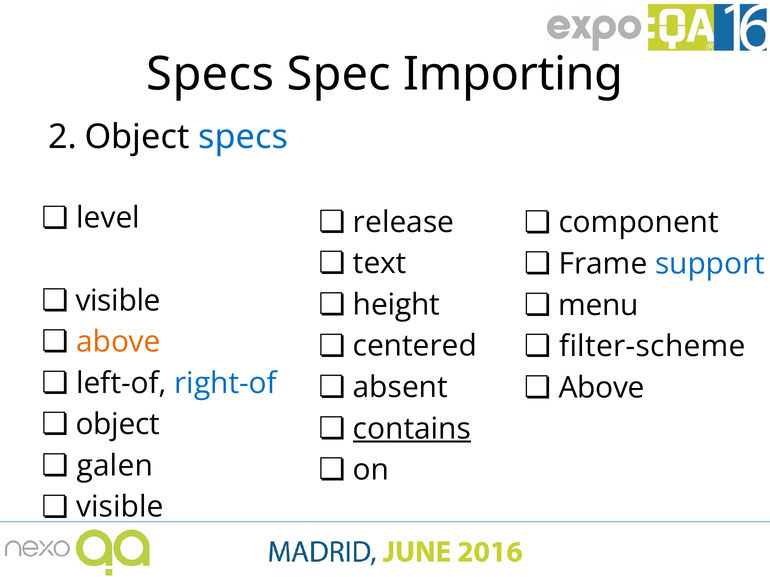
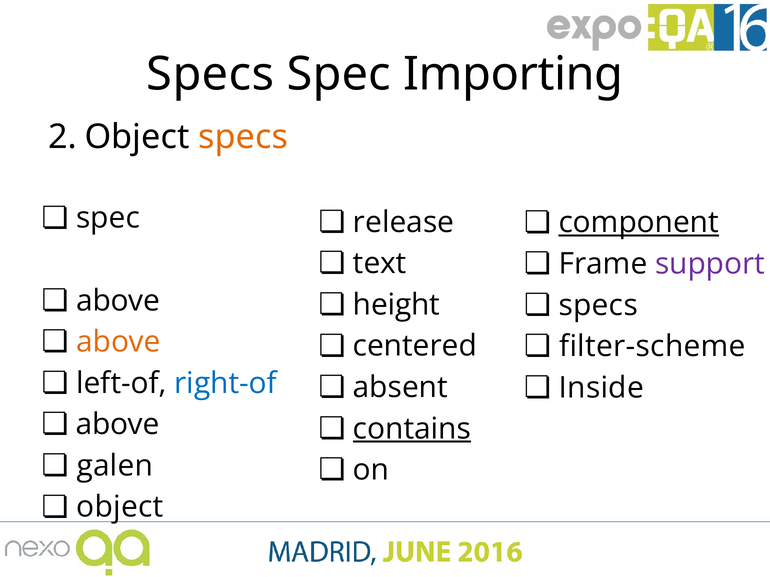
specs colour: blue -> orange (243, 137)
level: level -> spec (108, 218)
component underline: none -> present (639, 223)
support colour: blue -> purple (710, 264)
visible: visible -> above (118, 301)
menu: menu -> specs (598, 305)
Above: Above -> Inside (601, 388)
object: object -> above (118, 425)
visible: visible -> object (120, 508)
